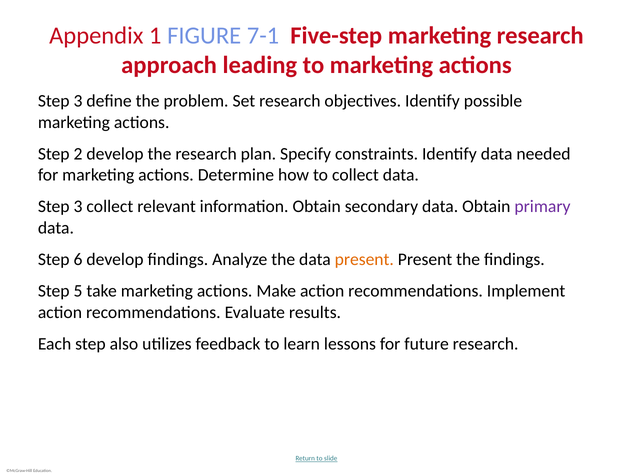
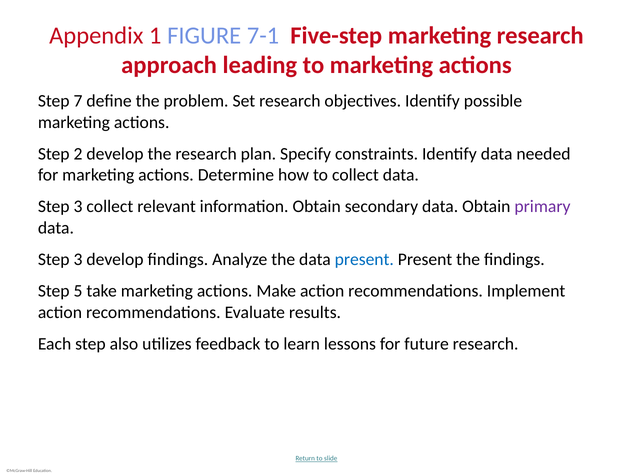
3: 3 -> 7 (78, 101)
6: 6 -> 3 (78, 259)
present colour: orange -> blue (364, 259)
